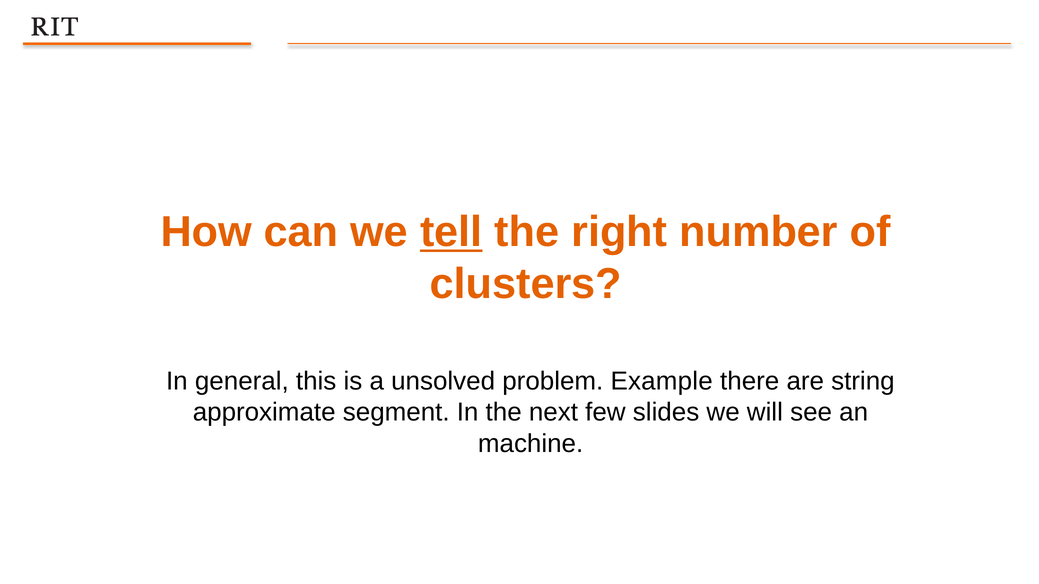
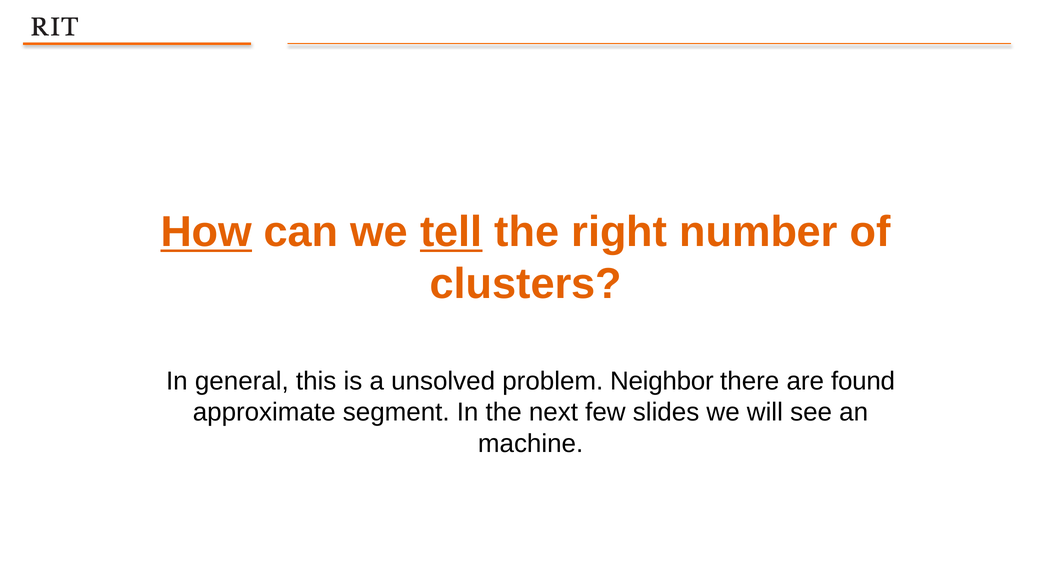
How underline: none -> present (206, 232)
Example: Example -> Neighbor (662, 382)
string: string -> found (863, 382)
